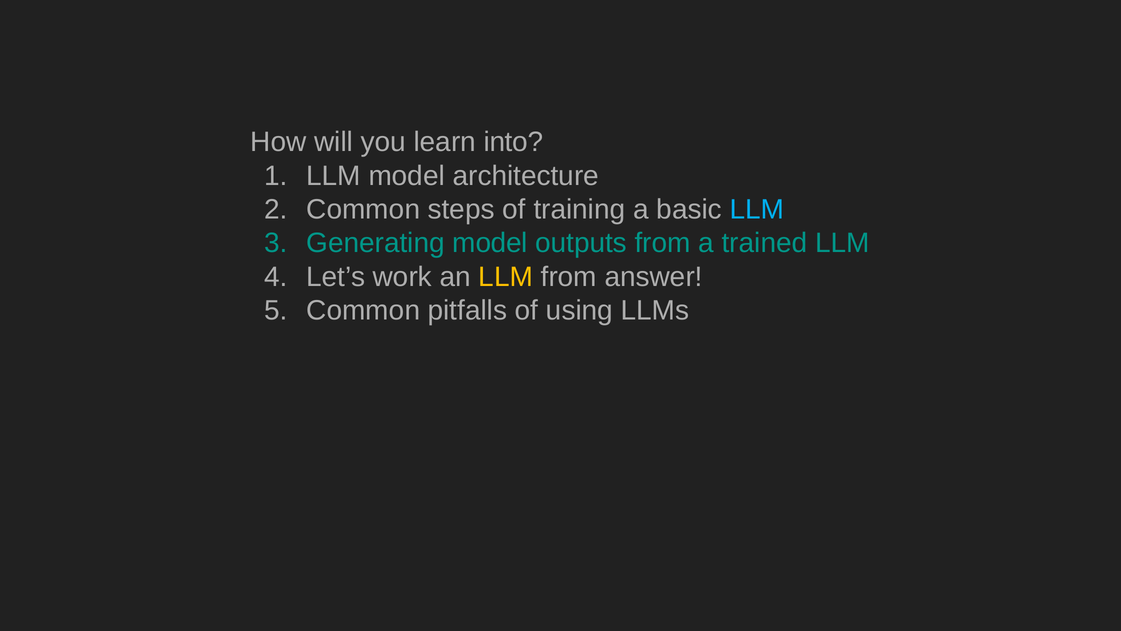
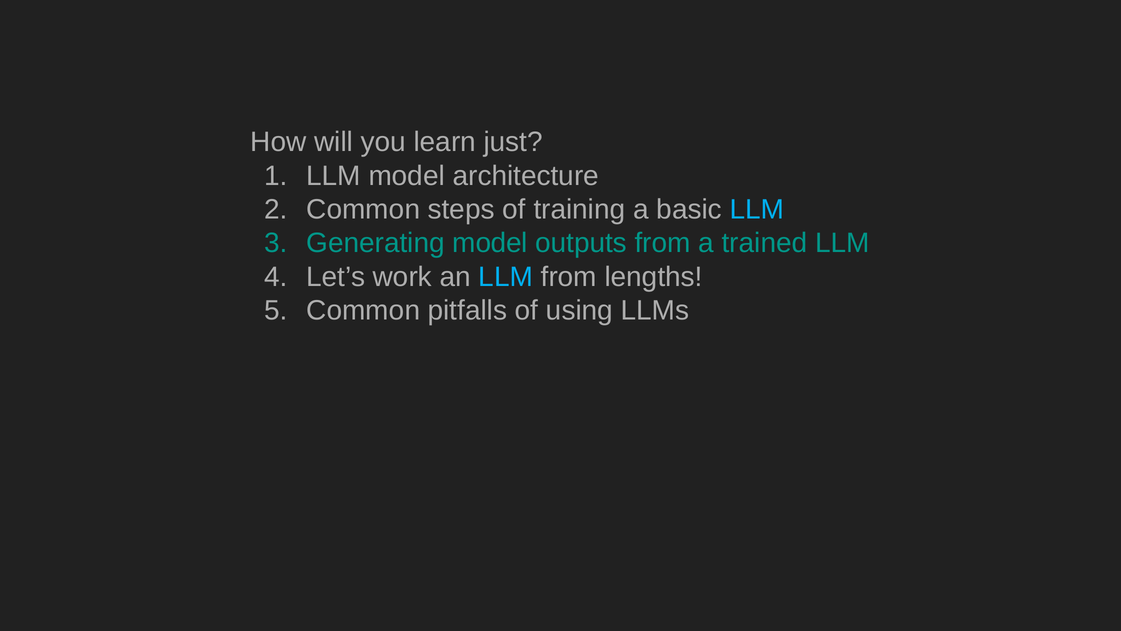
into: into -> just (513, 142)
LLM colour: yellow -> light blue (506, 277)
answer: answer -> lengths (654, 277)
